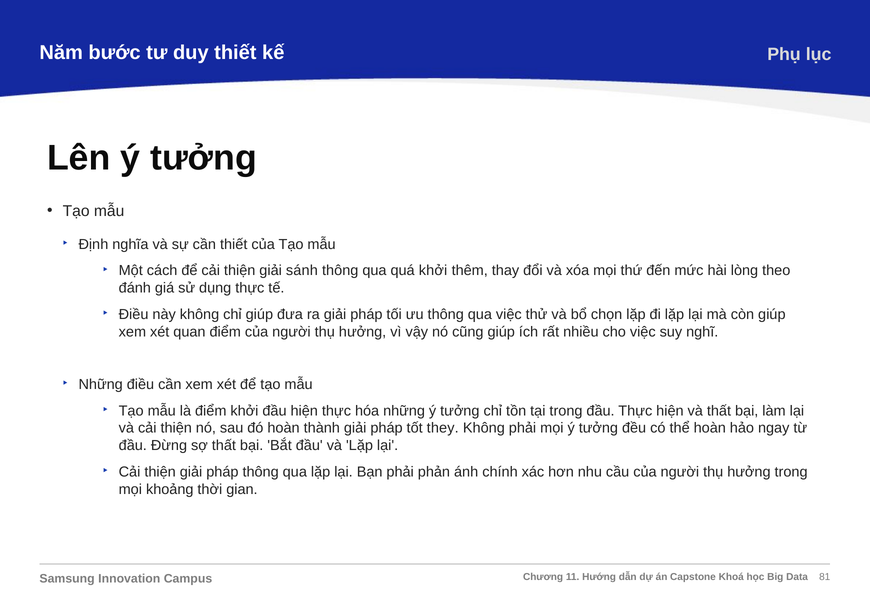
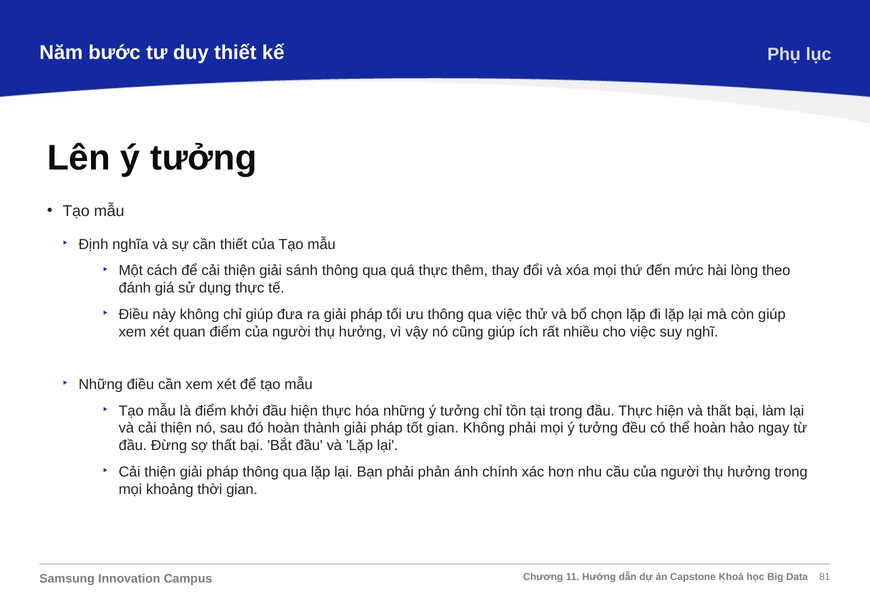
quá khởi: khởi -> thực (433, 271)
tốt they: they -> gian (443, 428)
